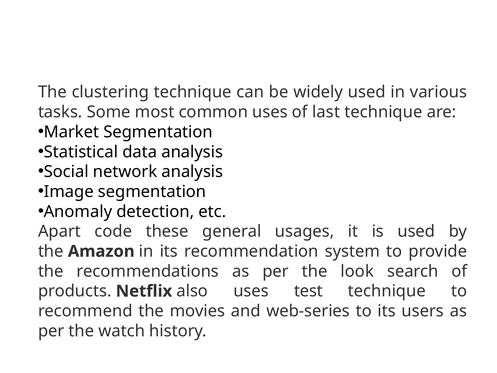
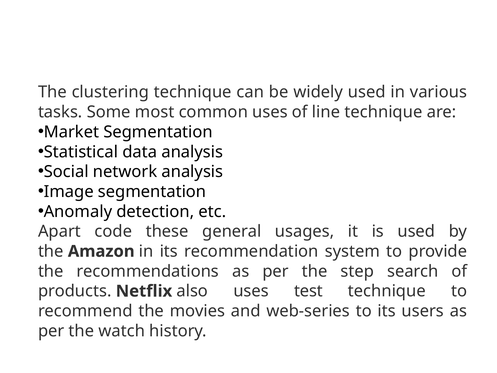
last: last -> line (326, 112)
look: look -> step (357, 271)
